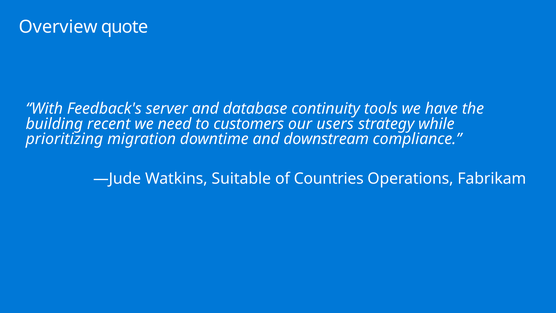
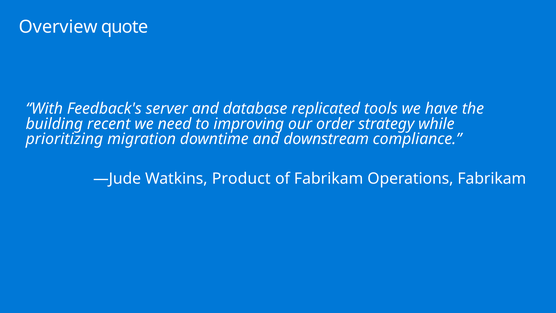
continuity: continuity -> replicated (326, 109)
customers: customers -> improving (249, 124)
users: users -> order (335, 124)
Suitable: Suitable -> Product (241, 179)
of Countries: Countries -> Fabrikam (329, 179)
